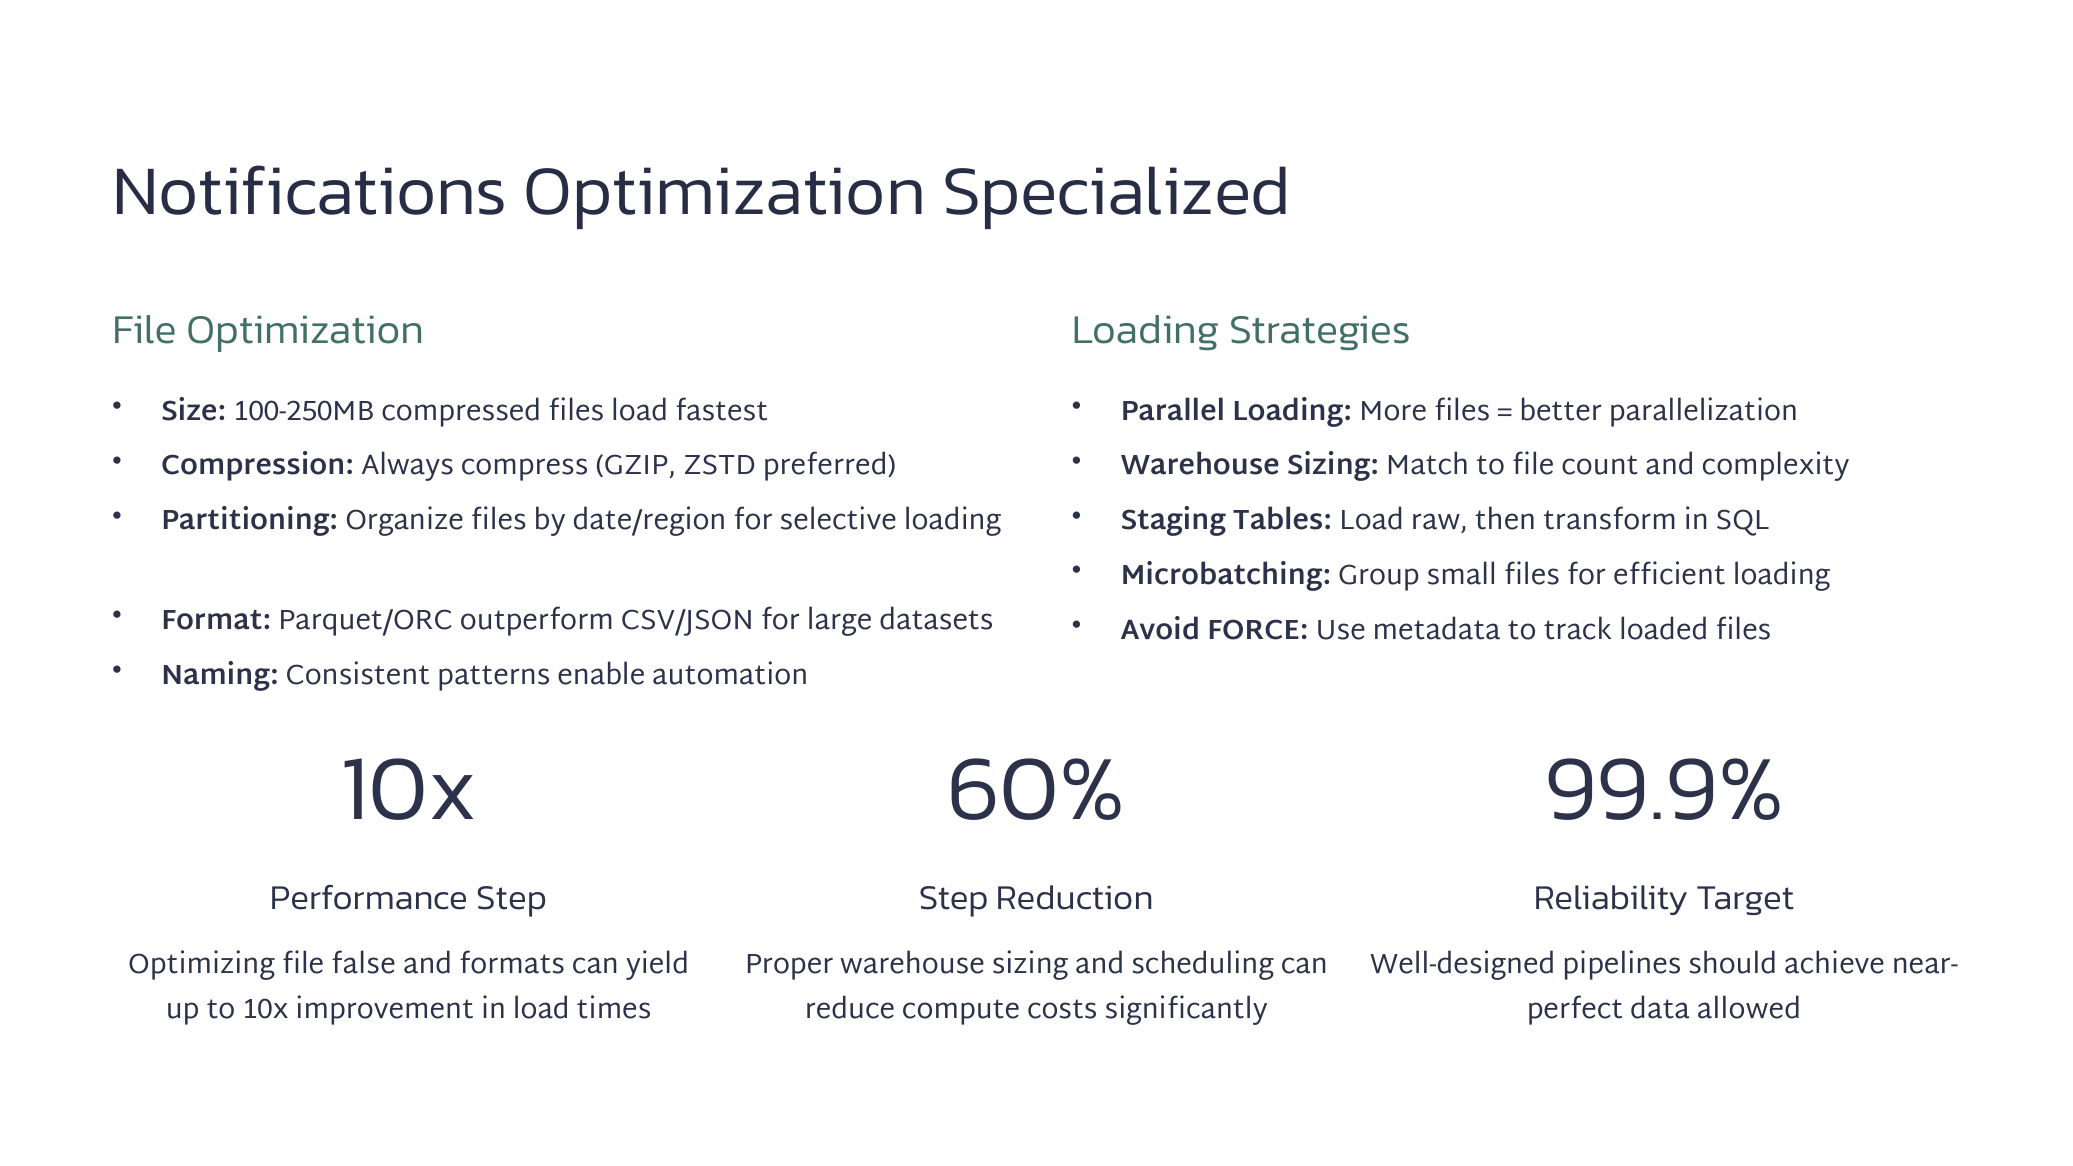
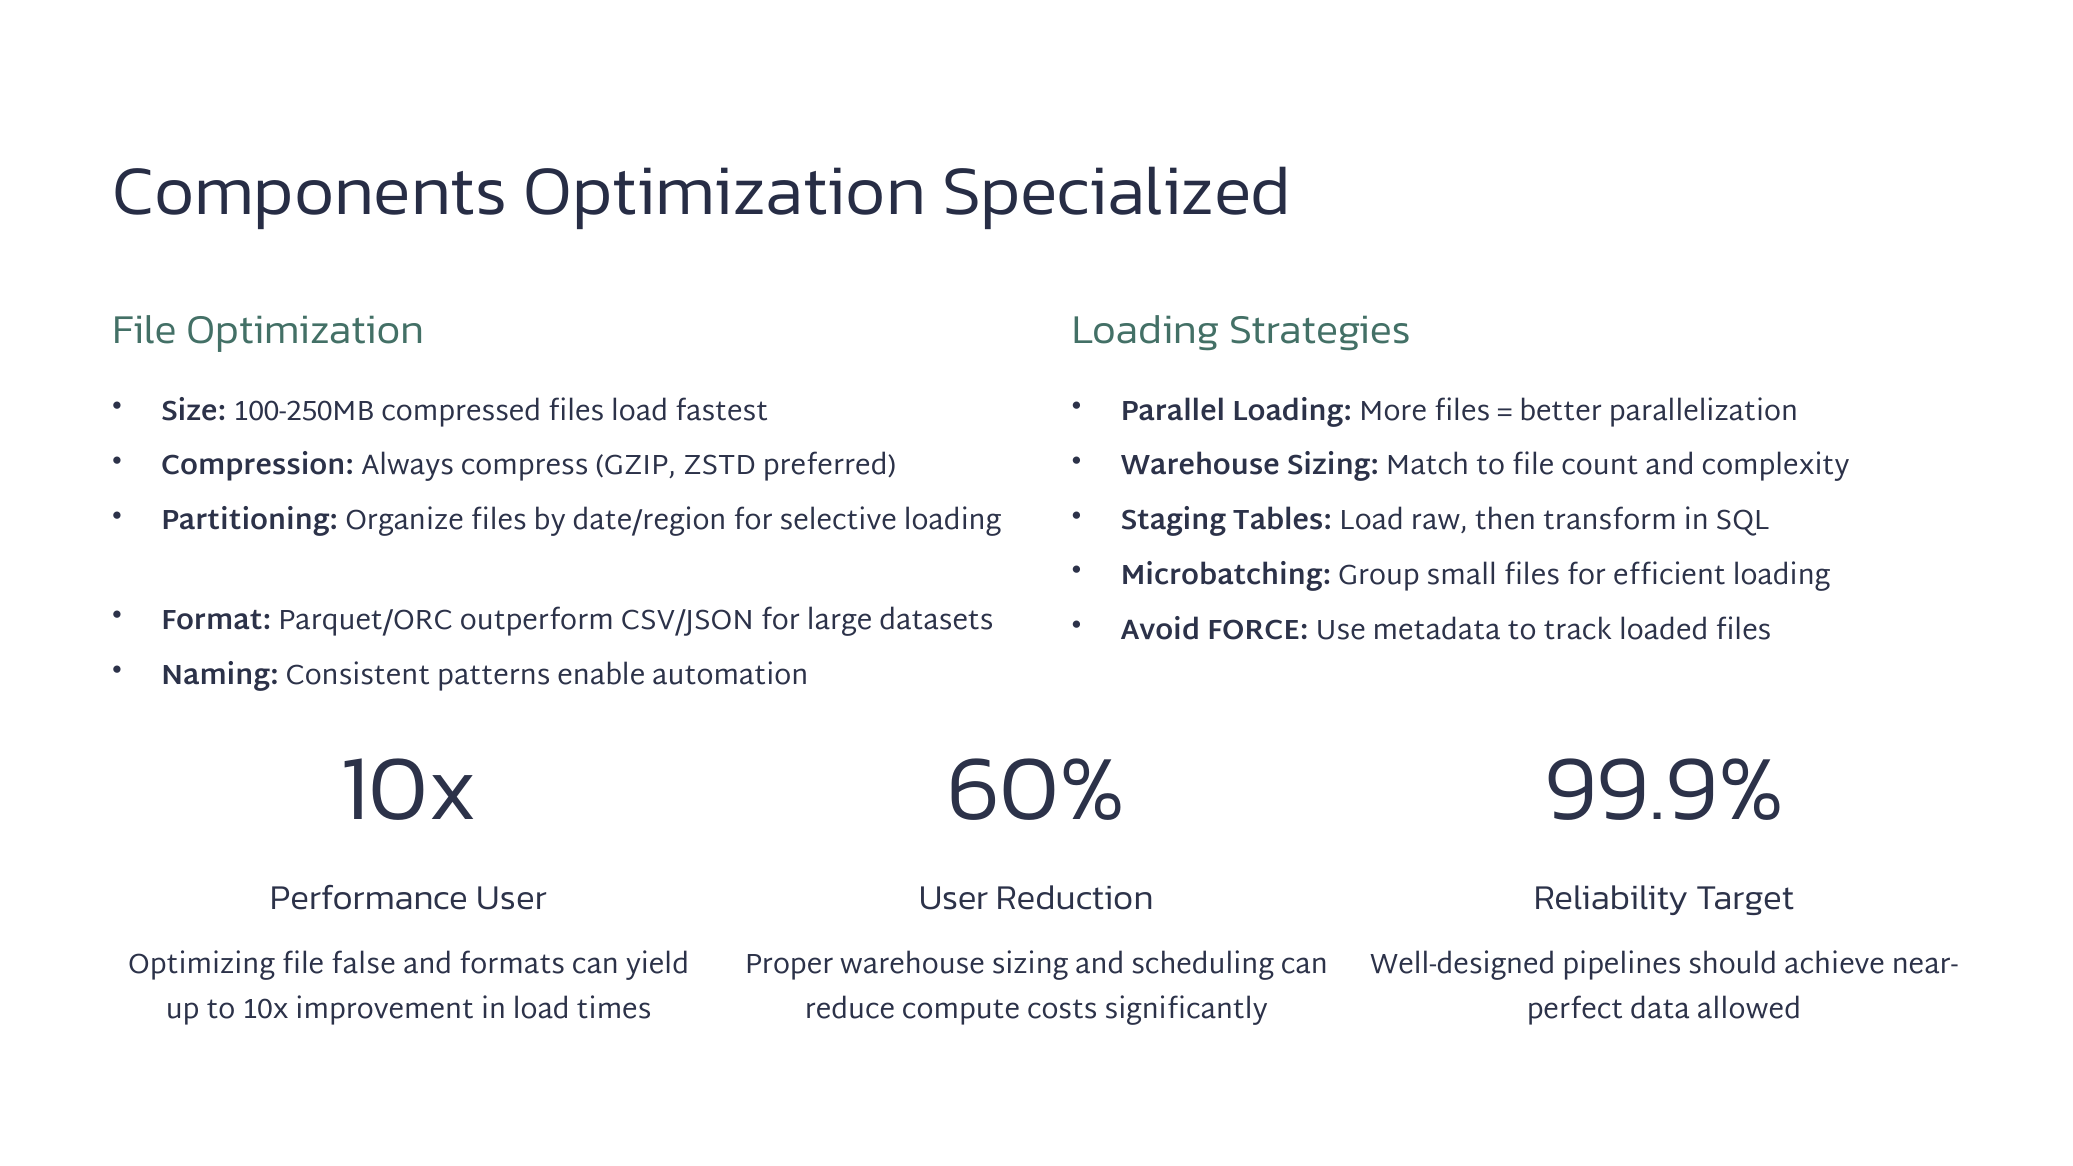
Notifications: Notifications -> Components (310, 192)
Performance Step: Step -> User (512, 898)
Step: Step -> User (954, 898)
